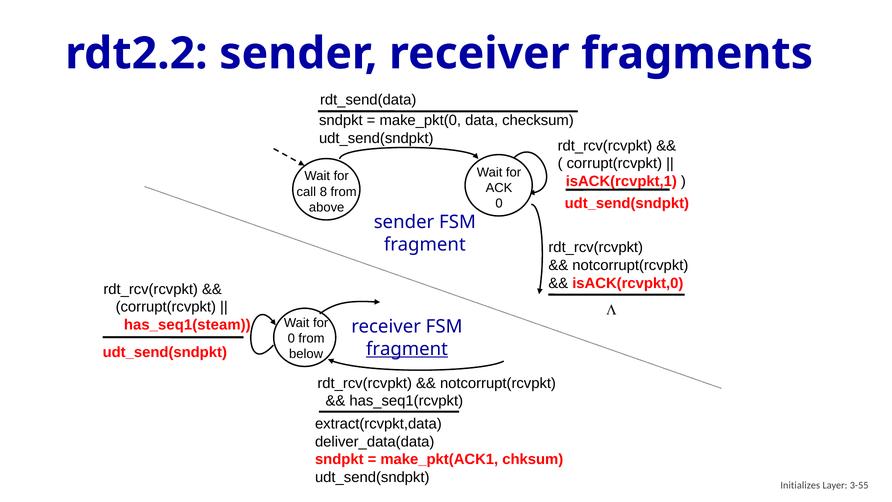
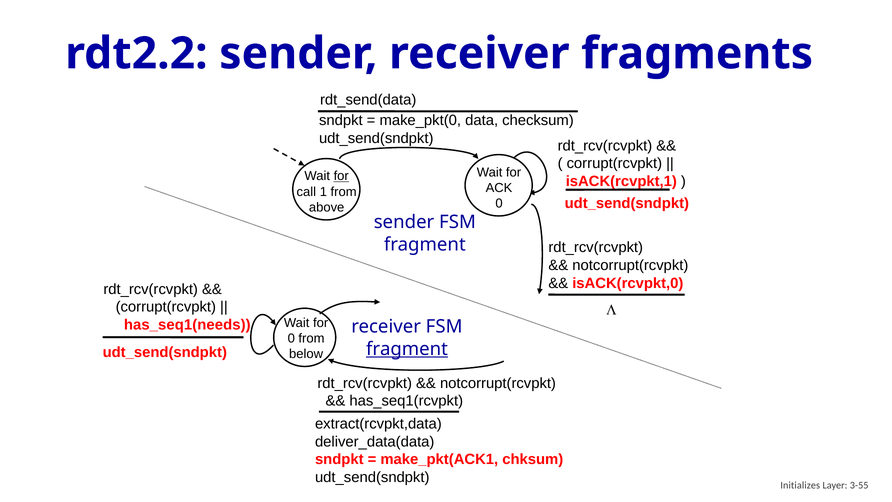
for underline: none -> present (341, 176)
8: 8 -> 1 (323, 192)
has_seq1(steam: has_seq1(steam -> has_seq1(needs (187, 325)
